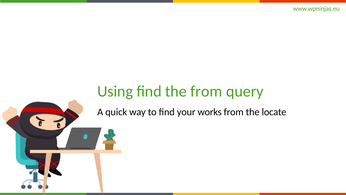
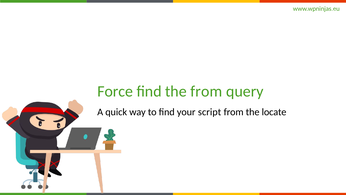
Using: Using -> Force (115, 91)
works: works -> script (210, 112)
